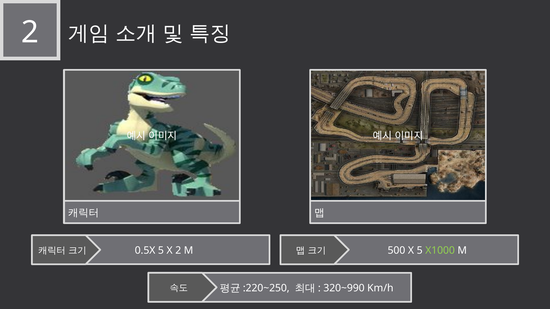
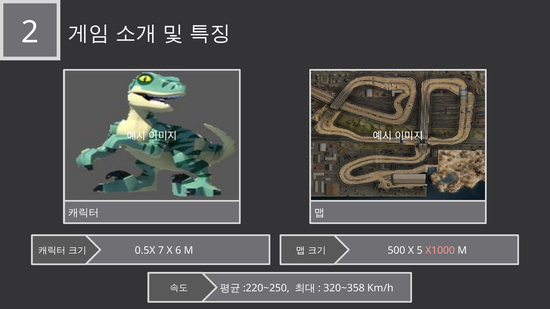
0.5X 5: 5 -> 7 (161, 251)
X 2: 2 -> 6 (178, 251)
X1000 colour: light green -> pink (440, 251)
320~990: 320~990 -> 320~358 (344, 288)
